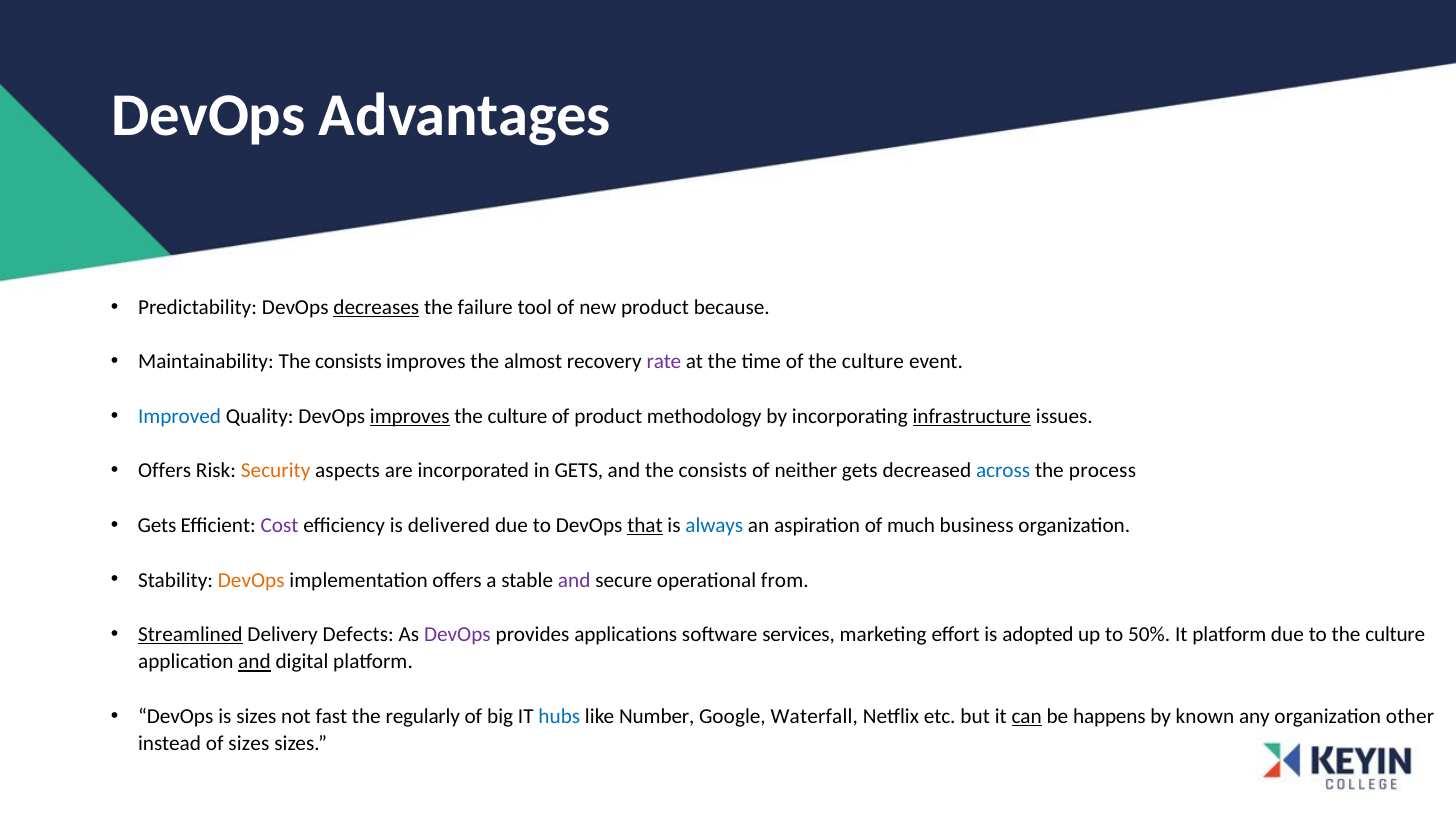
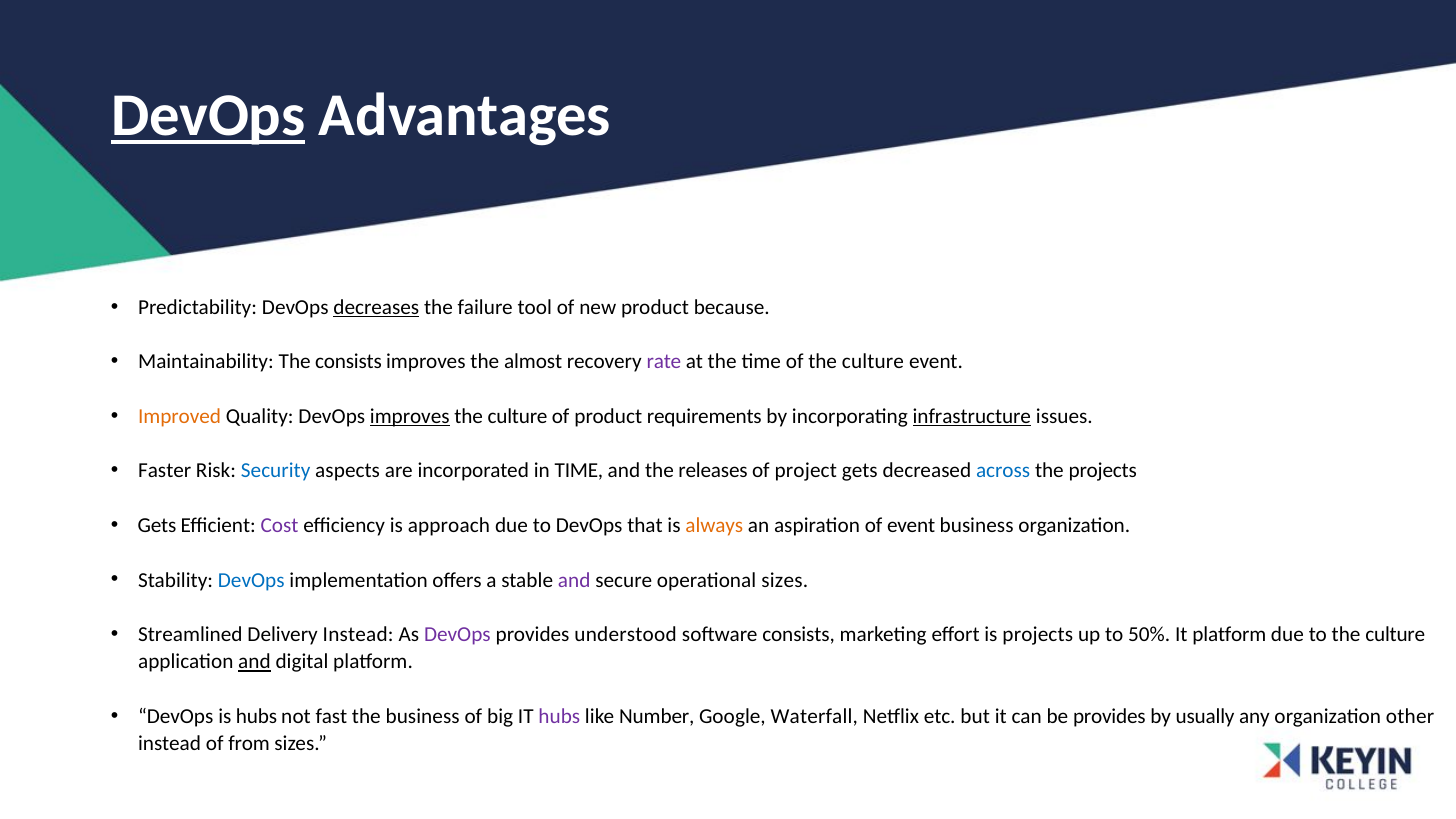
DevOps underline: none -> present (208, 116)
Improved colour: blue -> orange (180, 416)
methodology: methodology -> requirements (704, 416)
Offers: Offers -> Faster (165, 471)
Security colour: orange -> blue (276, 471)
in GETS: GETS -> TIME (579, 471)
and the consists: consists -> releases (713, 471)
neither: neither -> project (806, 471)
the process: process -> projects (1103, 471)
delivered: delivered -> approach (449, 525)
that underline: present -> none (645, 525)
always colour: blue -> orange (714, 525)
of much: much -> event (911, 525)
DevOps colour: orange -> blue (251, 580)
operational from: from -> sizes (785, 580)
Streamlined underline: present -> none (190, 635)
Delivery Defects: Defects -> Instead (358, 635)
applications: applications -> understood (626, 635)
software services: services -> consists (799, 635)
is adopted: adopted -> projects (1038, 635)
is sizes: sizes -> hubs (256, 716)
the regularly: regularly -> business (423, 716)
hubs colour: blue -> purple (559, 716)
can underline: present -> none (1027, 716)
be happens: happens -> provides (1109, 716)
known: known -> usually (1205, 716)
of sizes: sizes -> from (249, 744)
